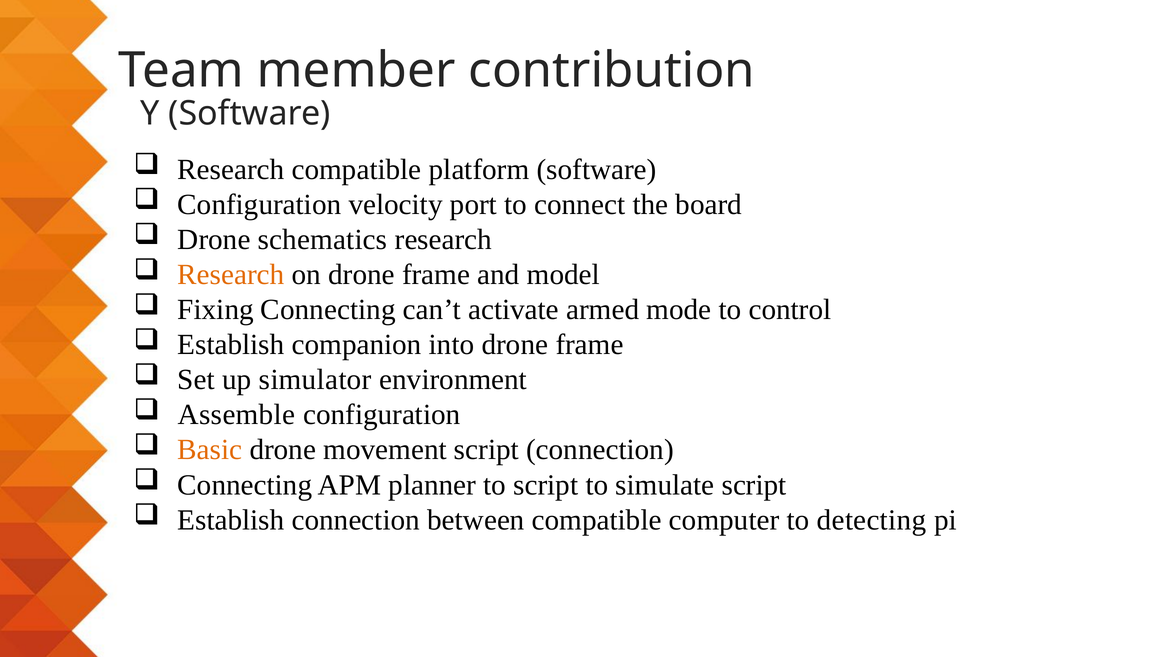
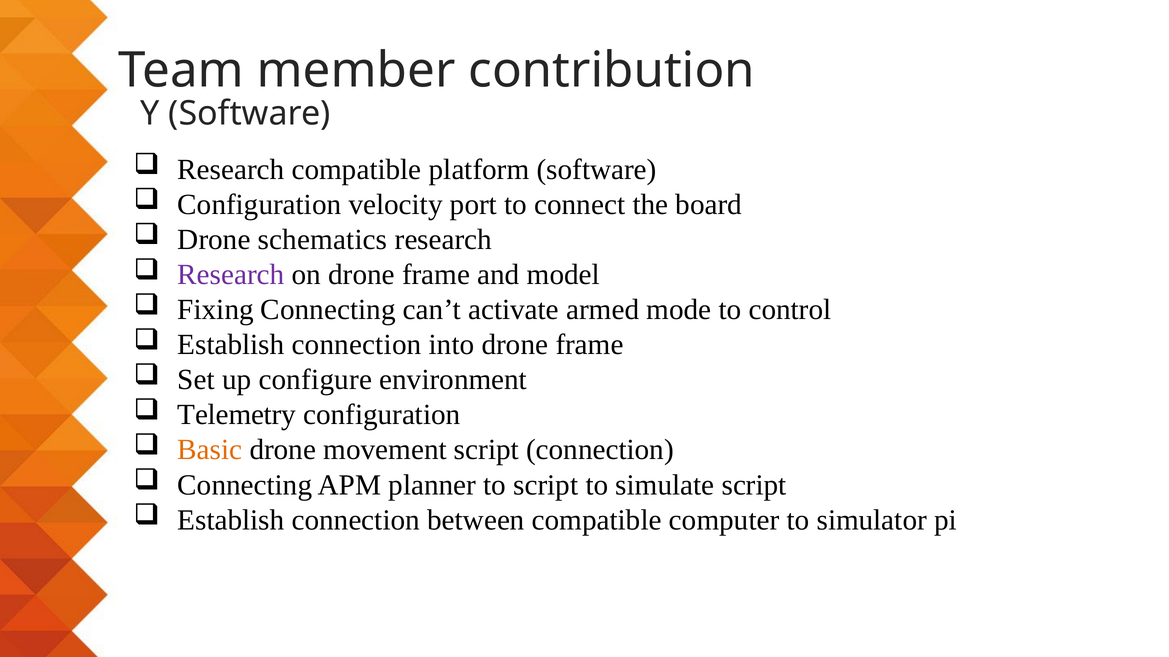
Research colour: orange -> purple (231, 275)
companion: companion -> connection (357, 345)
simulator: simulator -> configure (315, 380)
Assemble: Assemble -> Telemetry (237, 415)
detecting: detecting -> simulator (872, 520)
